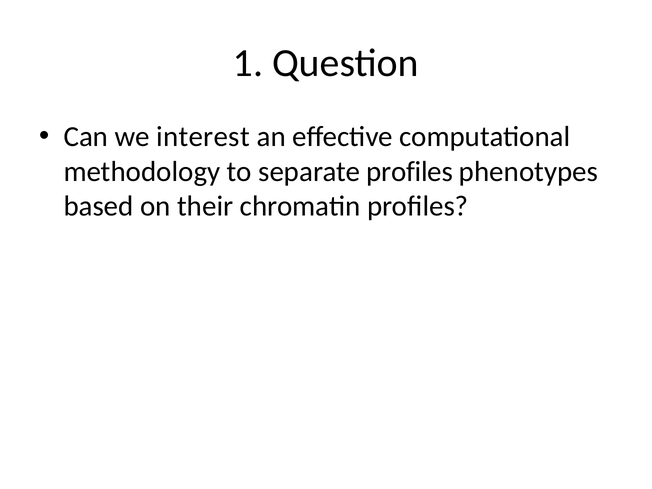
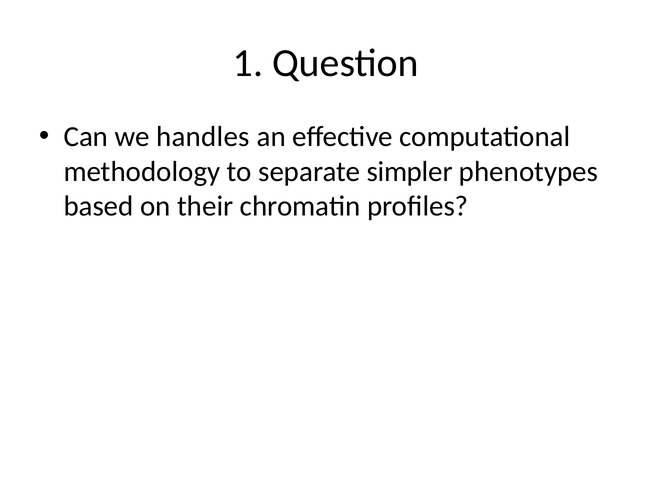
interest: interest -> handles (203, 137)
separate profiles: profiles -> simpler (410, 172)
